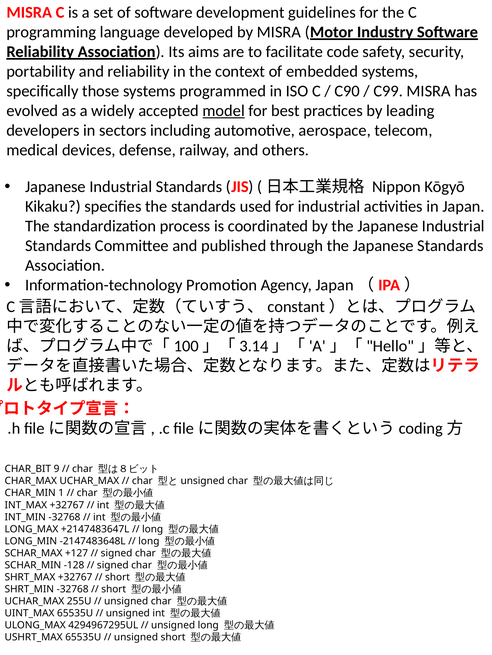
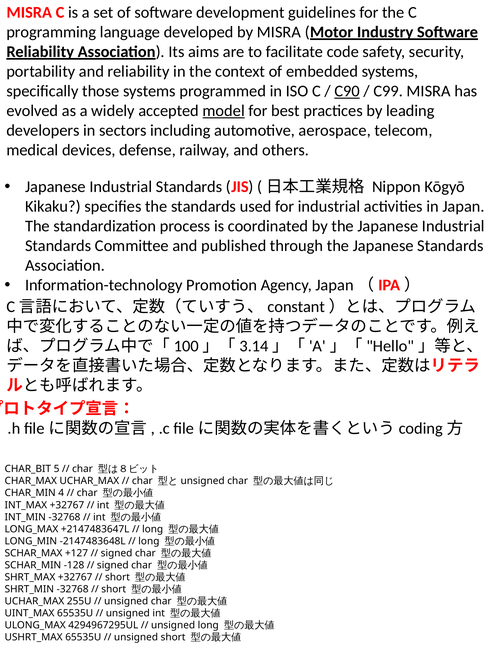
C90 underline: none -> present (347, 91)
9: 9 -> 5 (57, 470)
1: 1 -> 4 (61, 494)
